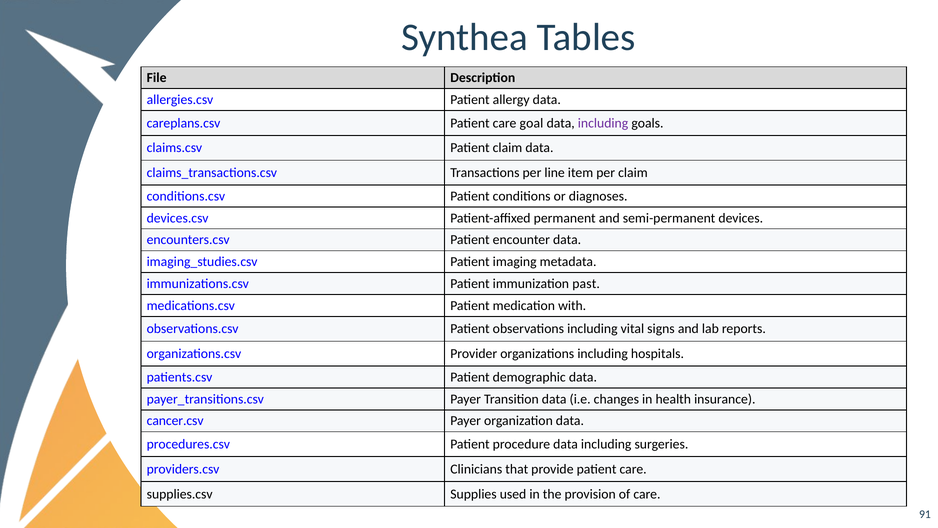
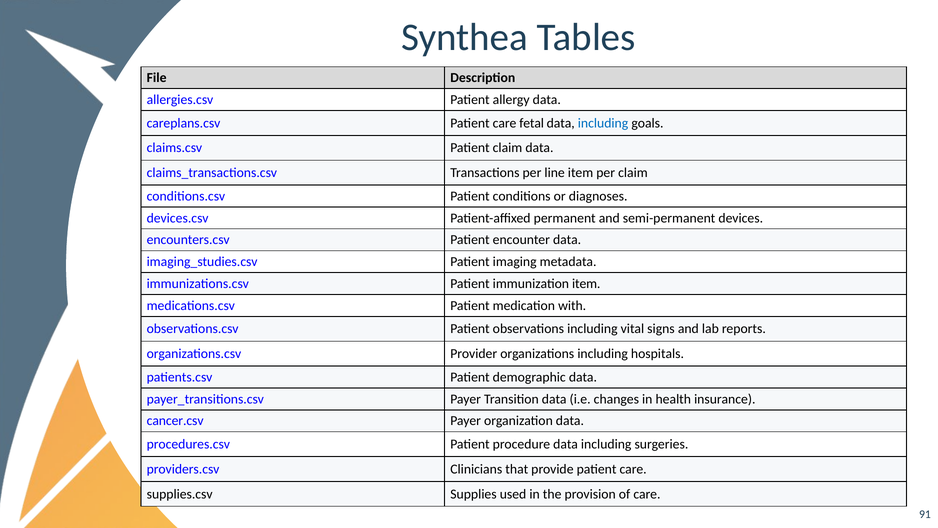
goal: goal -> fetal (532, 123)
including colour: purple -> blue (603, 123)
immunization past: past -> item (586, 284)
